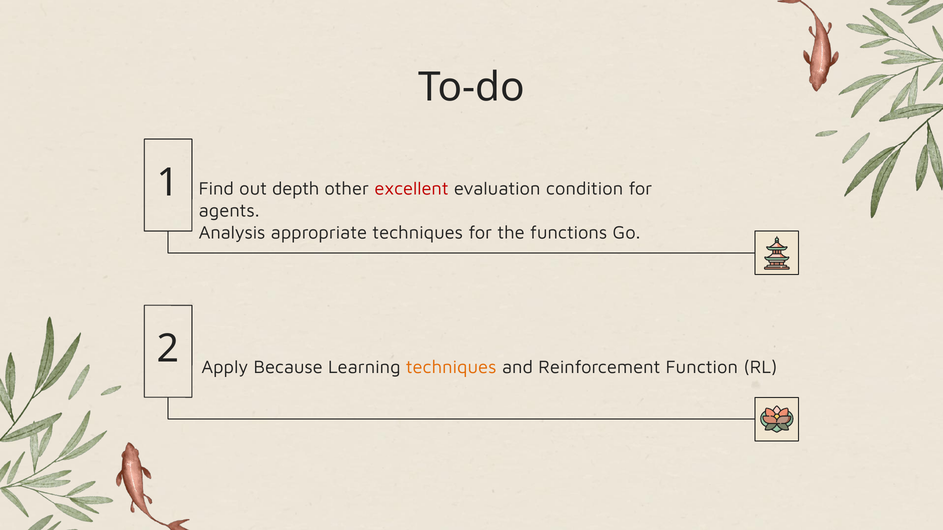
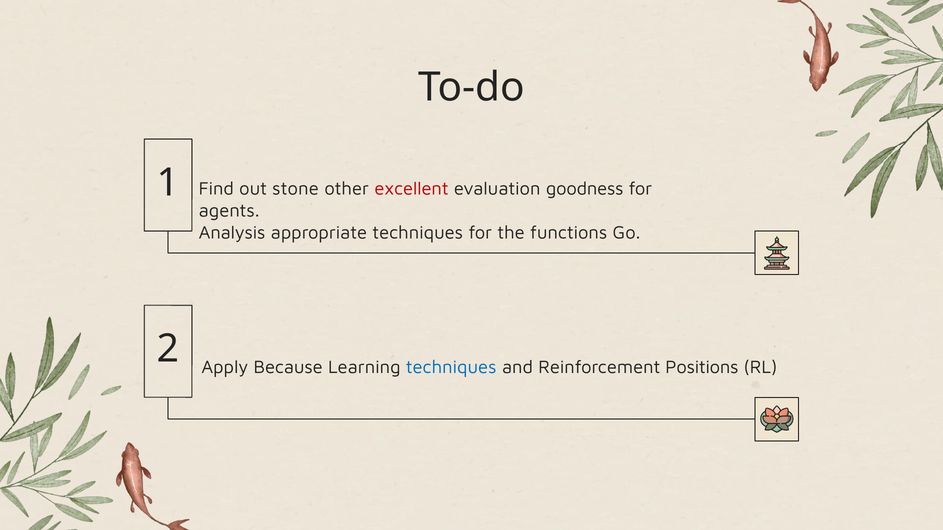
depth: depth -> stone (296, 189)
condition: condition -> goodness (585, 189)
techniques colour: orange -> blue (451, 367)
Function: Function -> Positions (702, 367)
